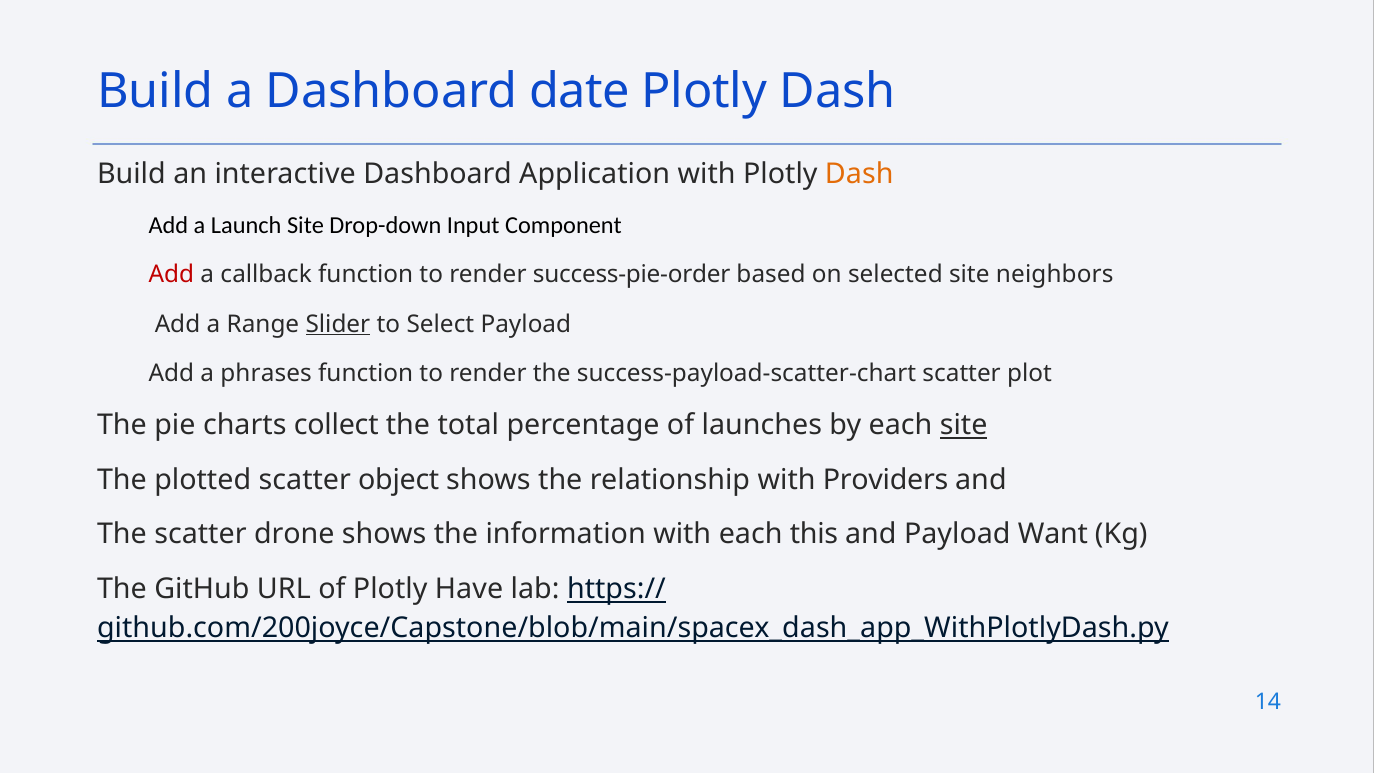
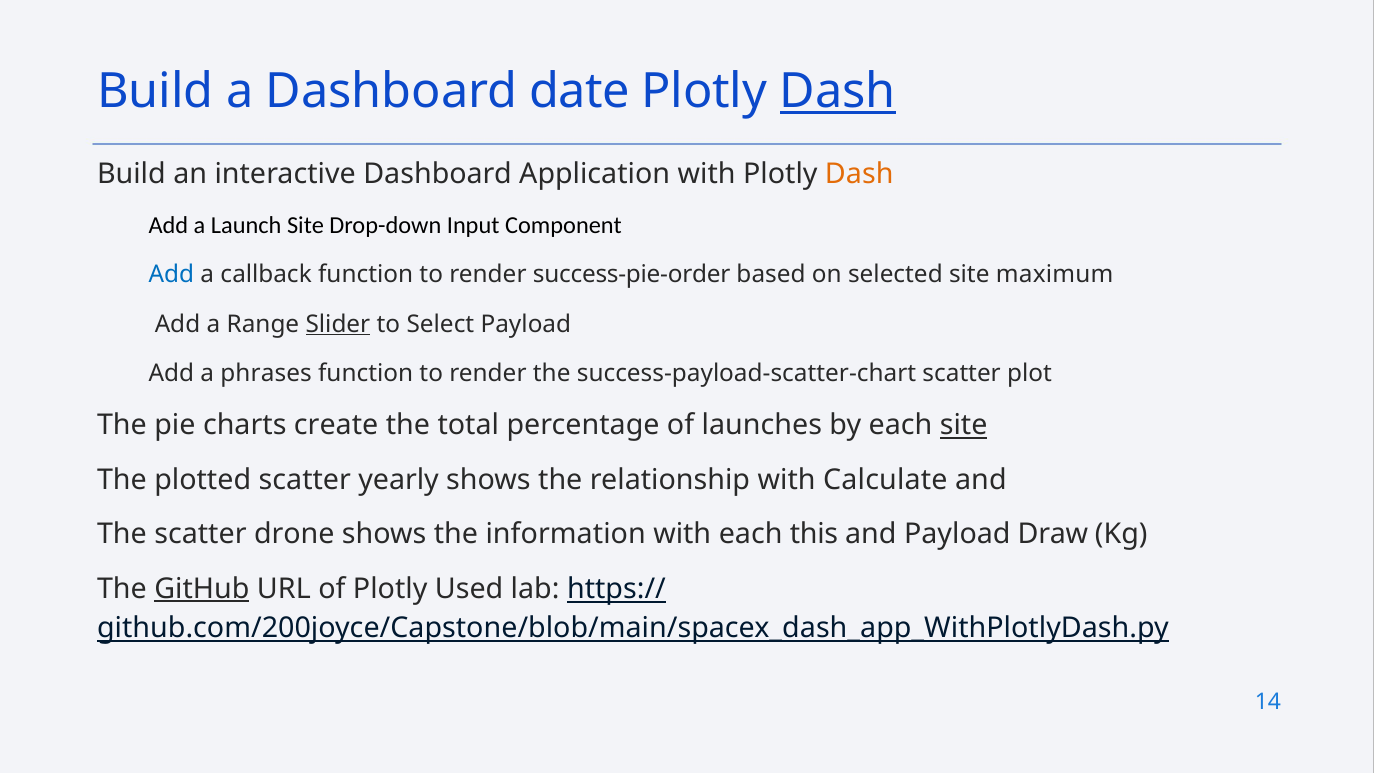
Dash underline: none -> present (838, 92)
Add colour: red -> blue (171, 275)
neighbors: neighbors -> maximum (1055, 275)
collect: collect -> create (336, 425)
object: object -> yearly (399, 480)
Providers: Providers -> Calculate (885, 480)
Want: Want -> Draw (1053, 534)
GitHub underline: none -> present (202, 589)
Have: Have -> Used (469, 589)
